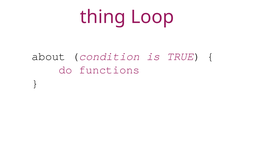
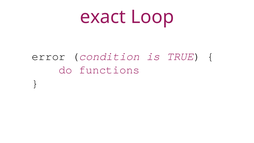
thing: thing -> exact (103, 17)
about: about -> error (49, 56)
